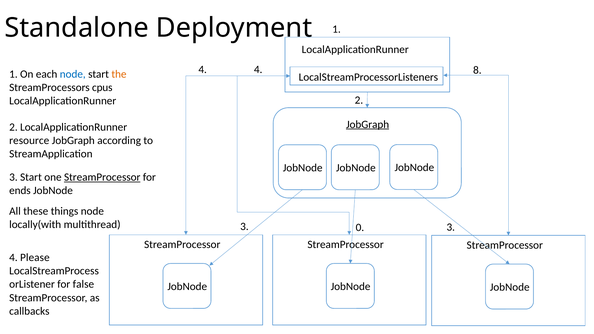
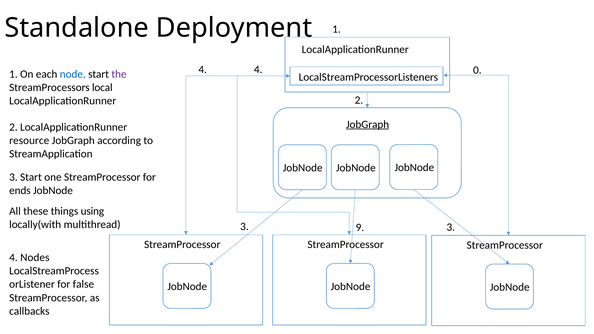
8: 8 -> 0 (477, 70)
the colour: orange -> purple (119, 74)
cpus: cpus -> local (102, 87)
StreamProcessor underline: present -> none (102, 177)
things node: node -> using (92, 211)
0: 0 -> 9 (360, 228)
Please: Please -> Nodes (35, 258)
